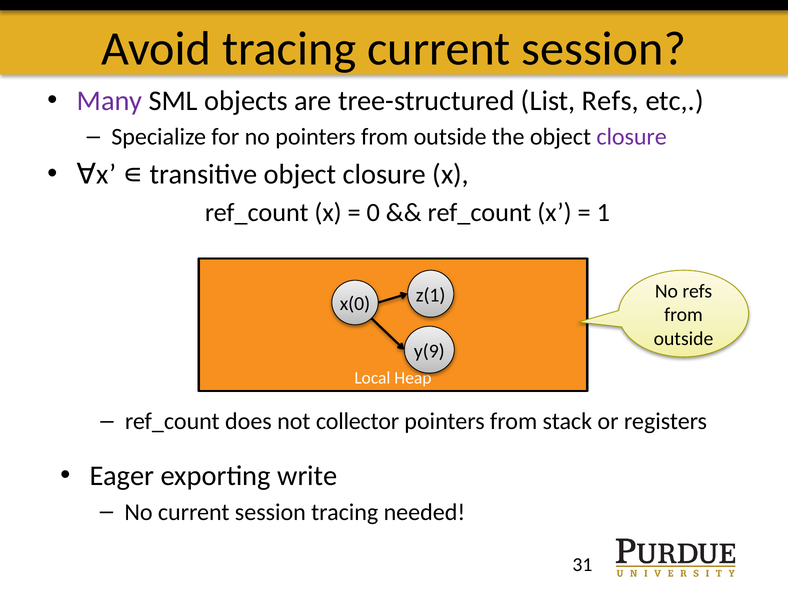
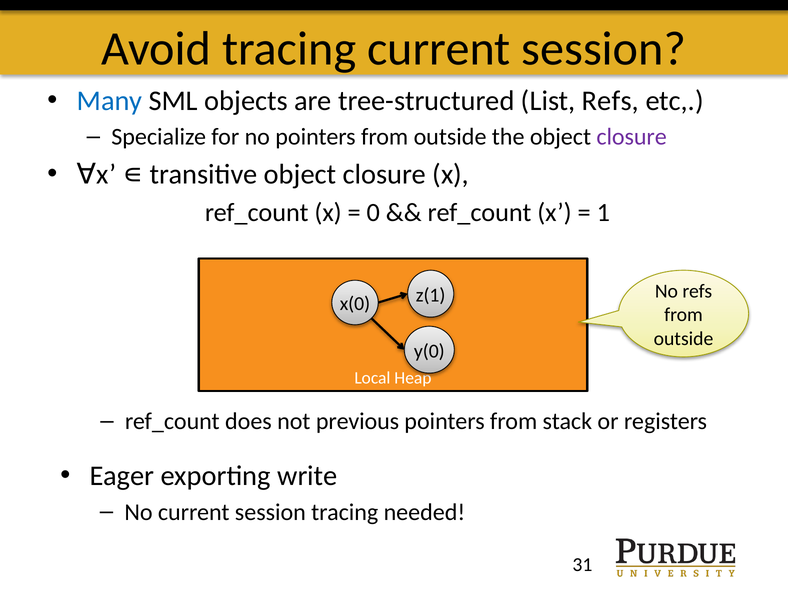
Many colour: purple -> blue (110, 101)
y(9: y(9 -> y(0 (429, 351)
collector: collector -> previous (357, 421)
